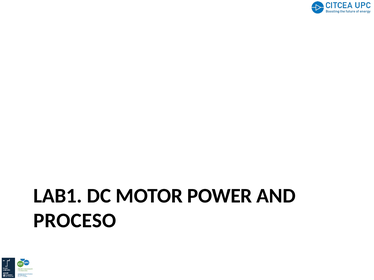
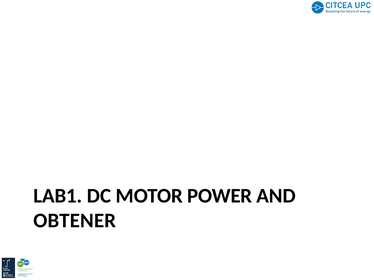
PROCESO: PROCESO -> OBTENER (75, 221)
